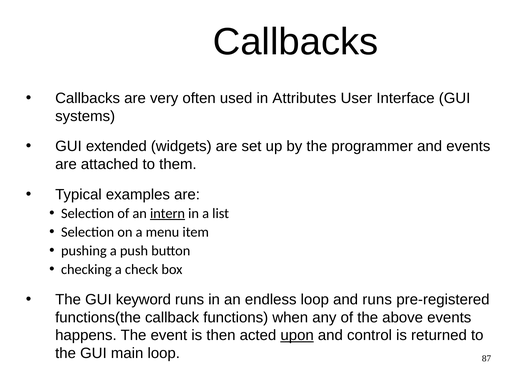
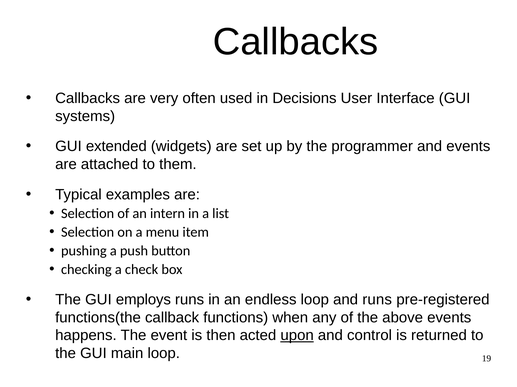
Attributes: Attributes -> Decisions (304, 98)
intern underline: present -> none (168, 214)
keyword: keyword -> employs (143, 300)
87: 87 -> 19 (487, 359)
